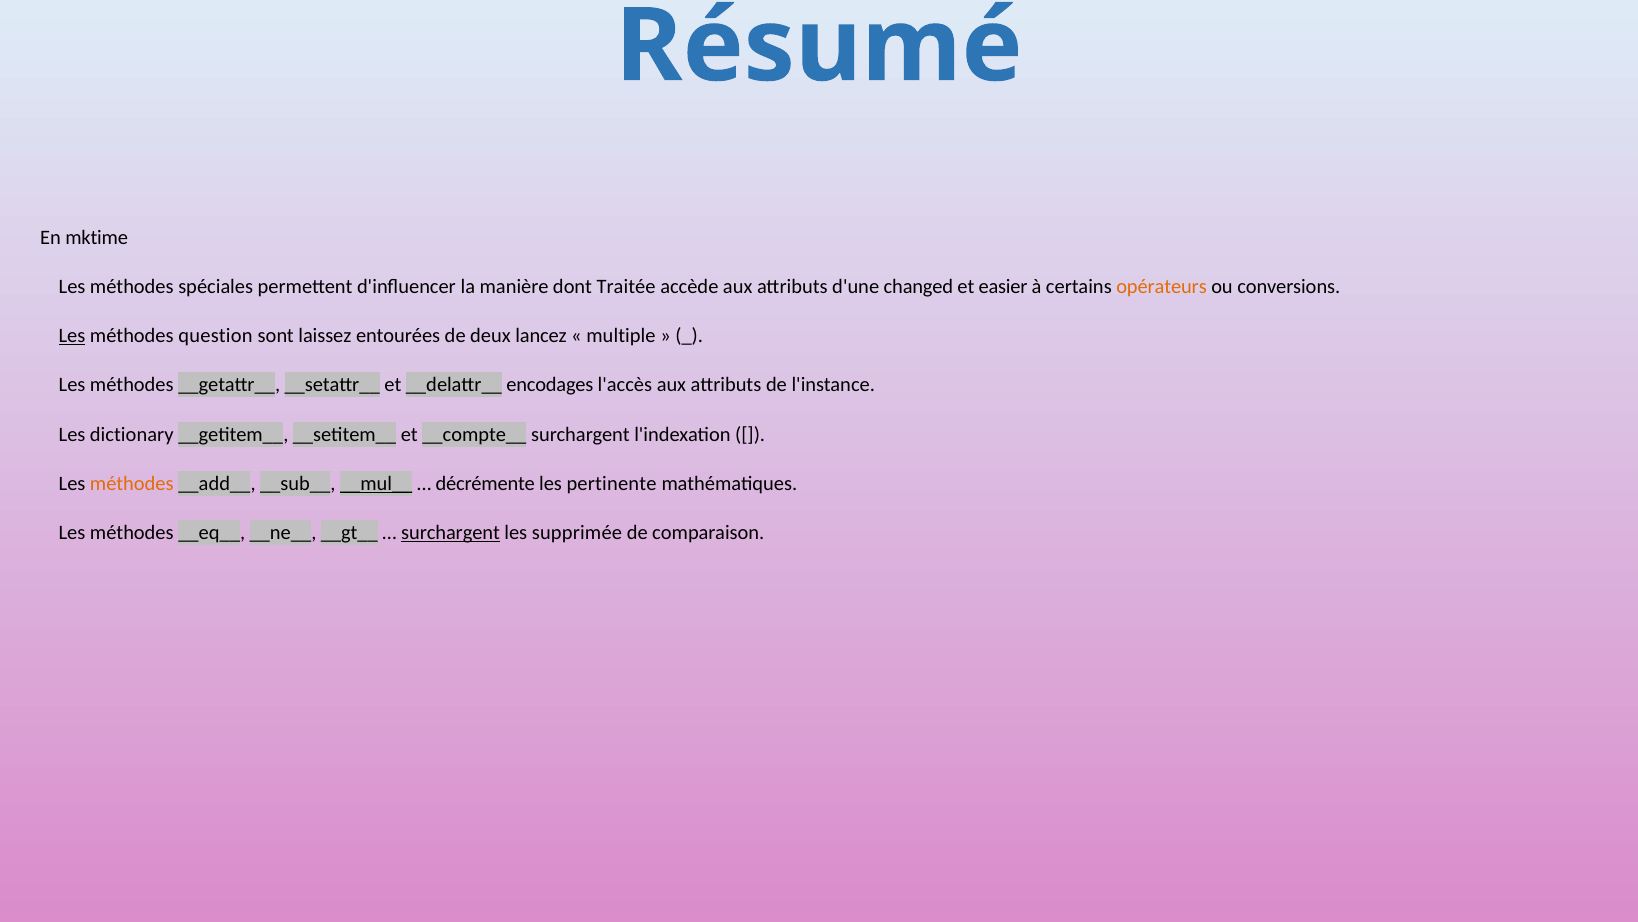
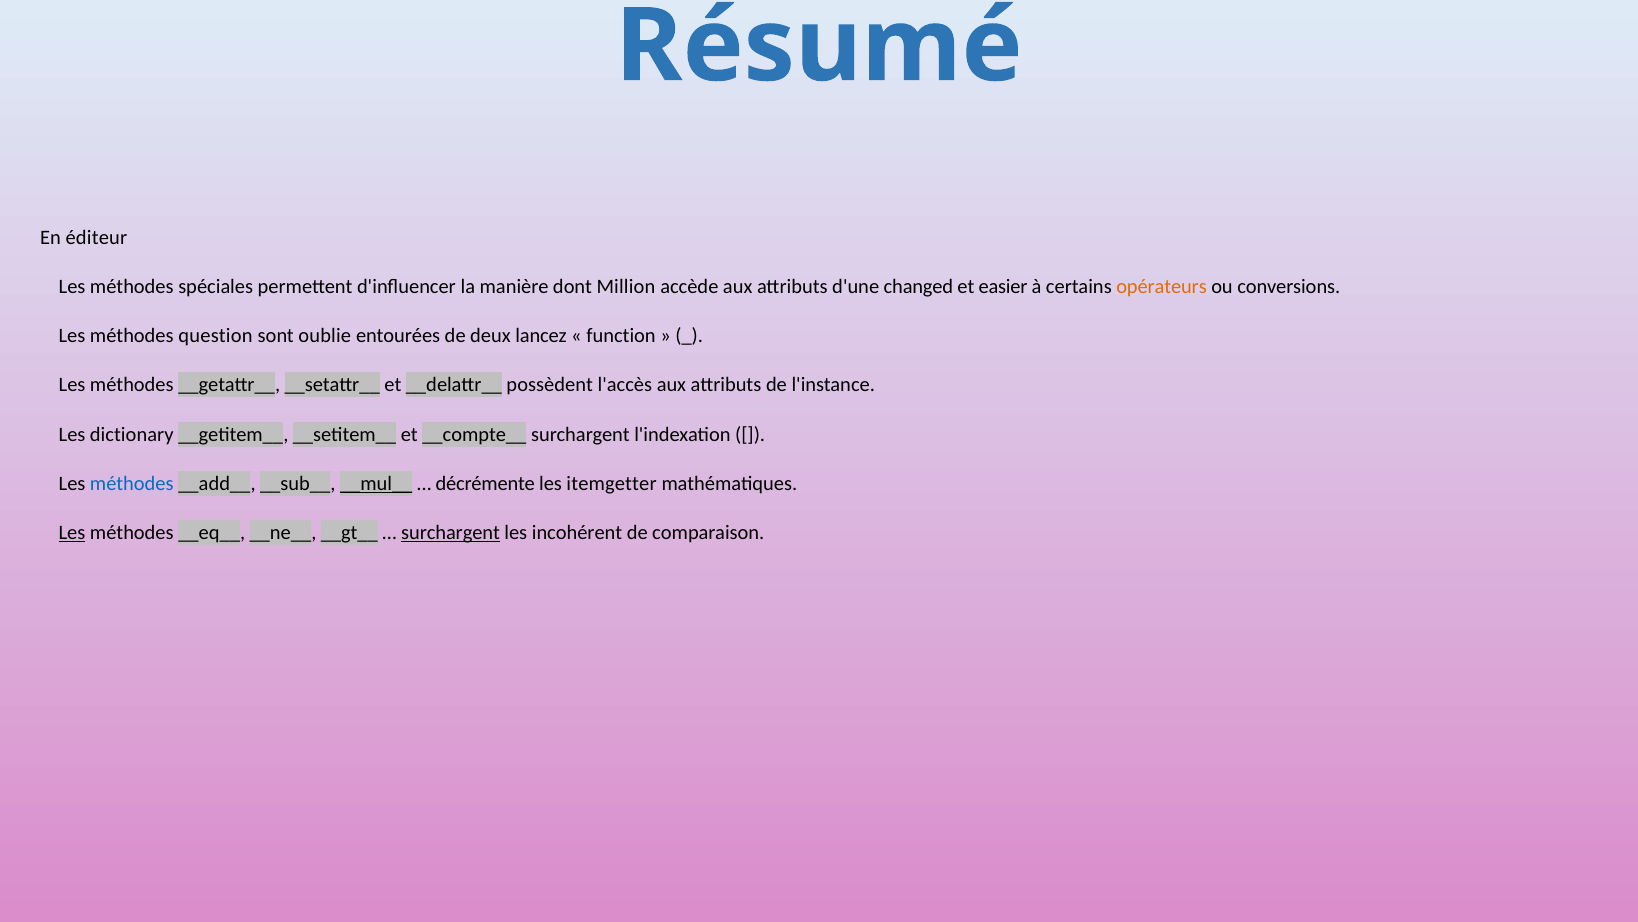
mktime: mktime -> éditeur (96, 237)
Traitée: Traitée -> Million (626, 287)
Les underline: present -> none (72, 336)
laissez: laissez -> oublie (325, 336)
multiple: multiple -> function (621, 336)
encodages: encodages -> possèdent (550, 385)
méthodes colour: orange -> blue (132, 483)
pertinente: pertinente -> itemgetter (612, 483)
Les underline: none -> present (72, 532)
supprimée: supprimée -> incohérent (577, 532)
